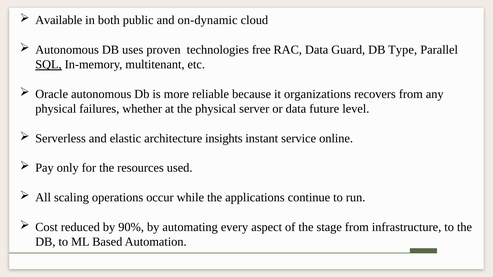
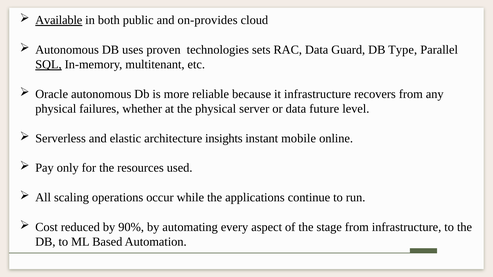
Available underline: none -> present (59, 20)
on-dynamic: on-dynamic -> on-provides (208, 20)
free: free -> sets (261, 50)
it organizations: organizations -> infrastructure (317, 94)
service: service -> mobile (299, 139)
